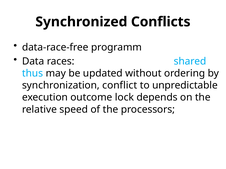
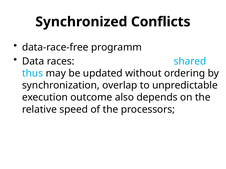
conflict: conflict -> overlap (120, 86)
lock: lock -> also (124, 98)
